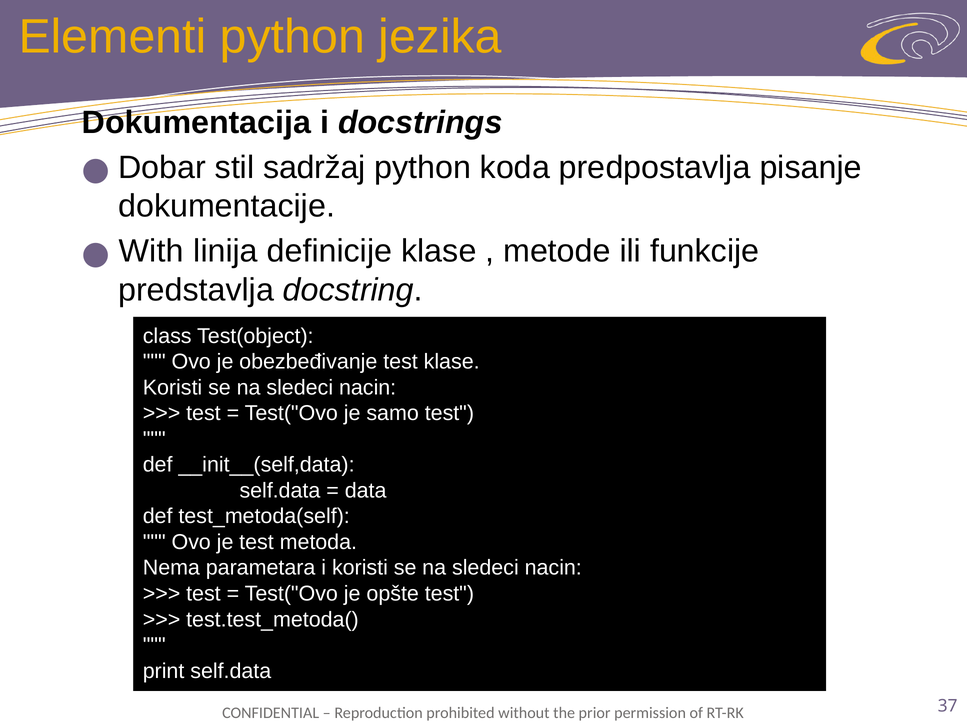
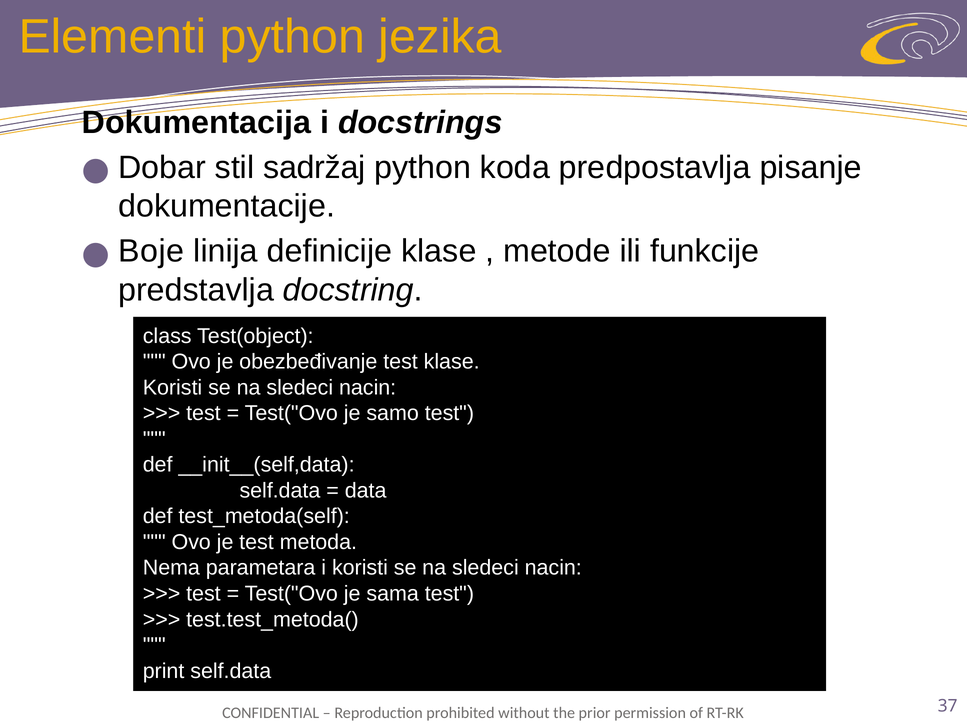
With: With -> Boje (151, 251)
opšte: opšte -> sama (393, 594)
